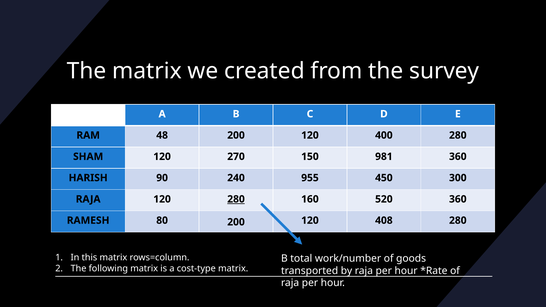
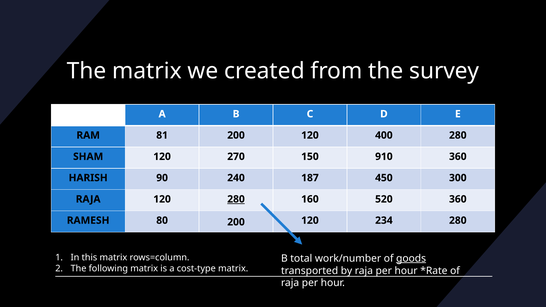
48: 48 -> 81 (162, 135)
981: 981 -> 910 (384, 157)
955: 955 -> 187 (310, 178)
408: 408 -> 234 (384, 221)
goods underline: none -> present (411, 258)
